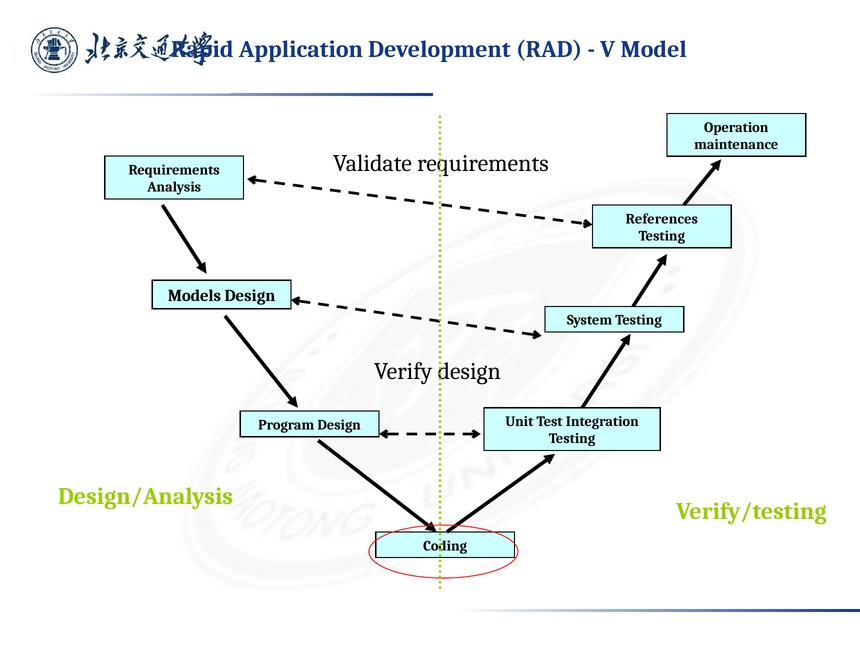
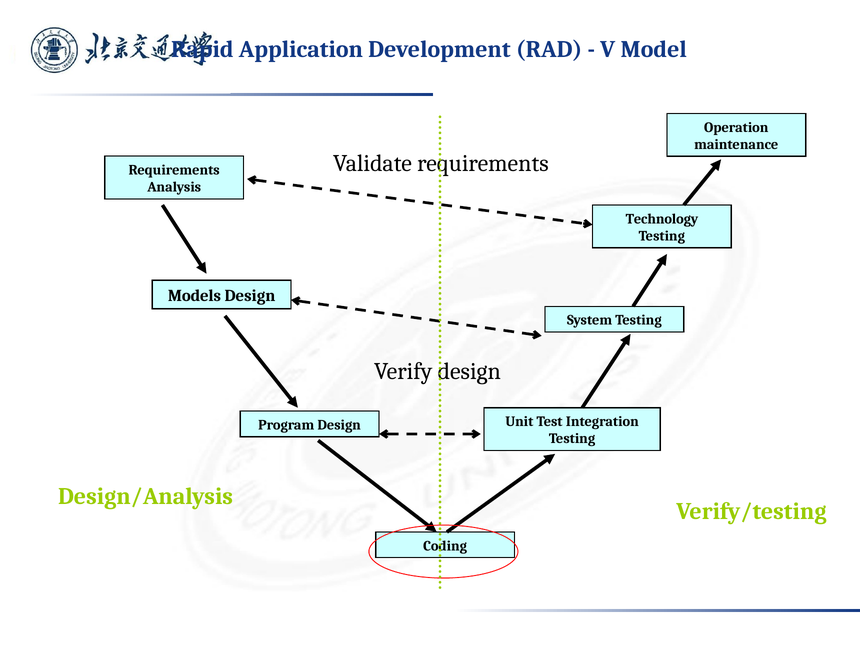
References: References -> Technology (662, 219)
